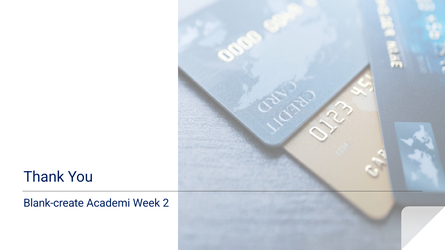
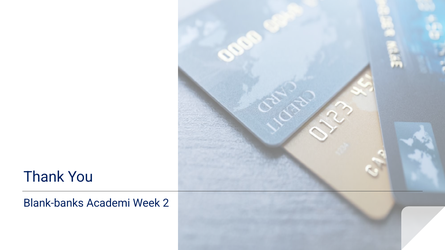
Blank-create: Blank-create -> Blank-banks (54, 203)
